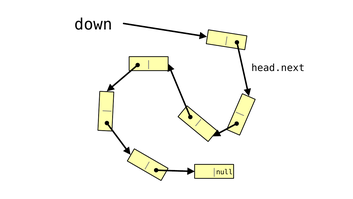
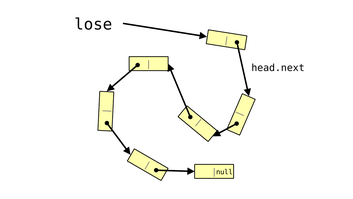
down: down -> lose (93, 24)
